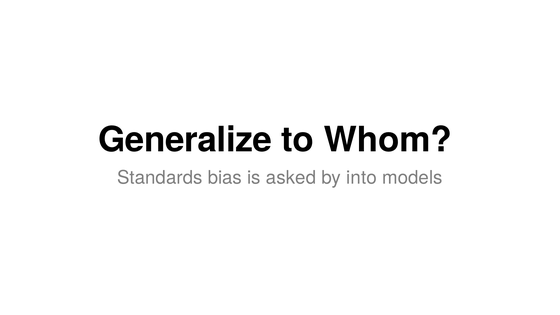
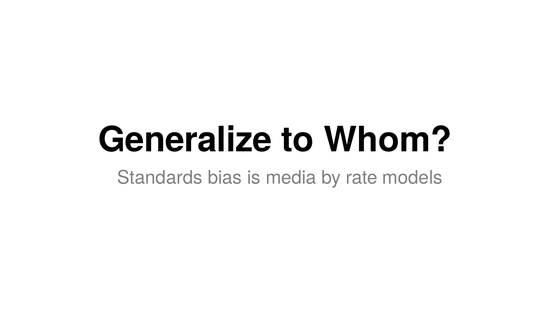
asked: asked -> media (291, 178)
into: into -> rate (362, 178)
